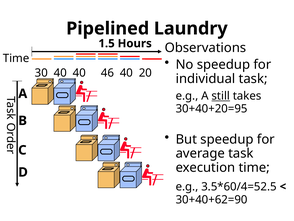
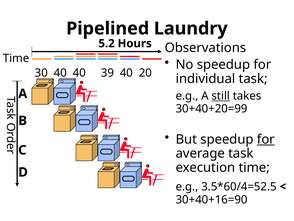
1.5: 1.5 -> 5.2 (107, 43)
46: 46 -> 39 (107, 73)
30+40+20=95: 30+40+20=95 -> 30+40+20=99 (212, 109)
for underline: none -> present (266, 139)
30+40+62=90: 30+40+62=90 -> 30+40+16=90 (212, 199)
